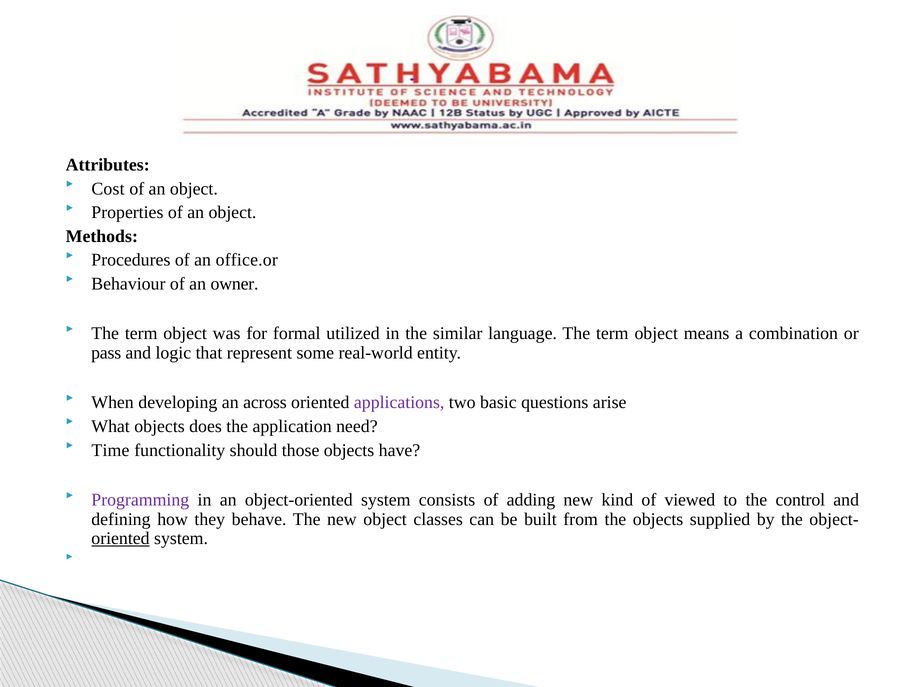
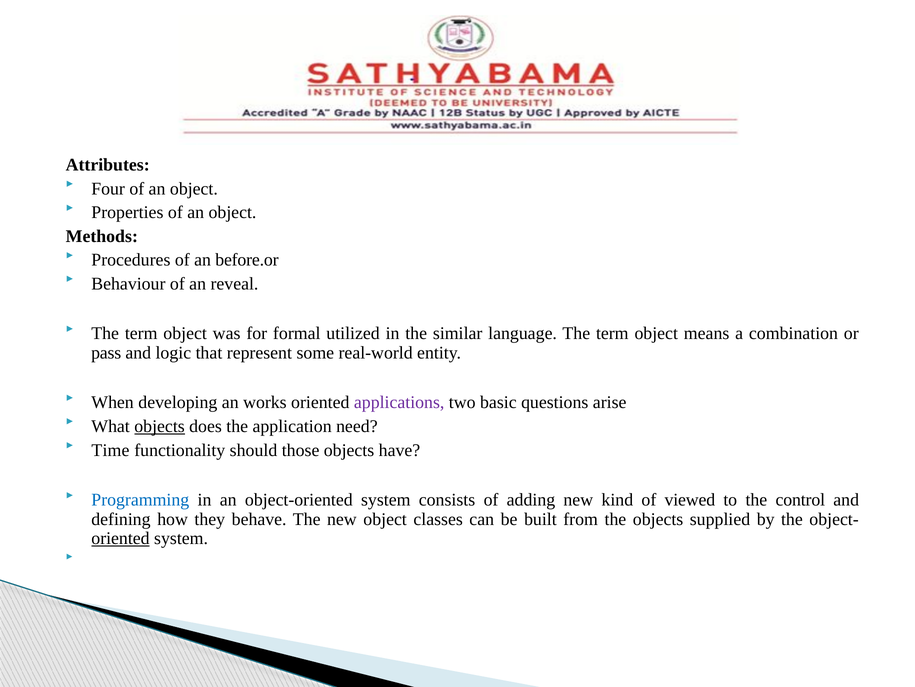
Cost: Cost -> Four (108, 188)
office.or: office.or -> before.or (247, 260)
owner: owner -> reveal (234, 284)
across: across -> works (265, 402)
objects underline: none -> present (160, 426)
Programming colour: purple -> blue (140, 499)
